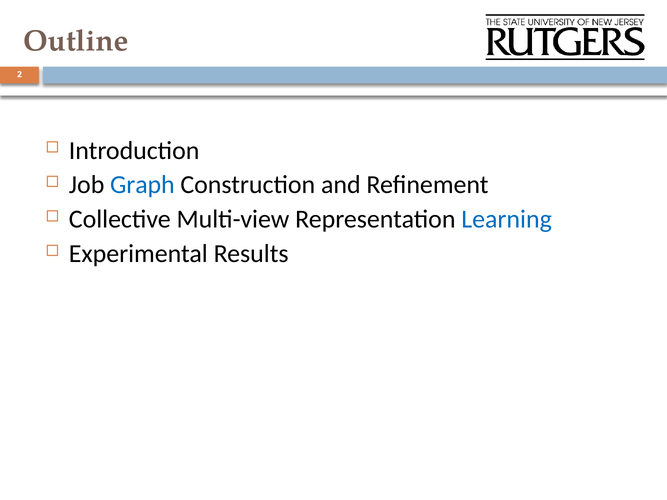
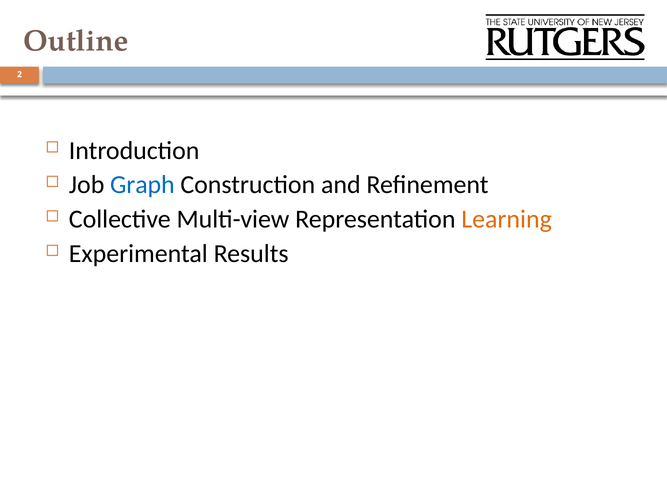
Learning colour: blue -> orange (507, 219)
